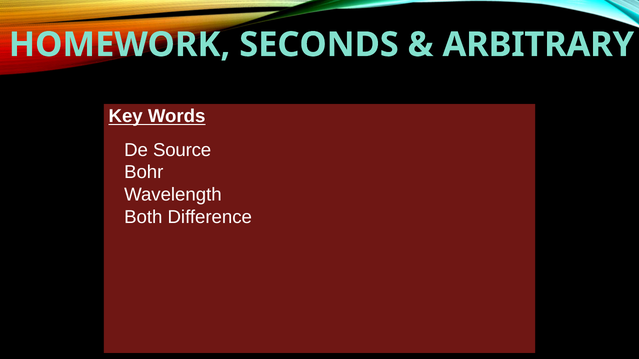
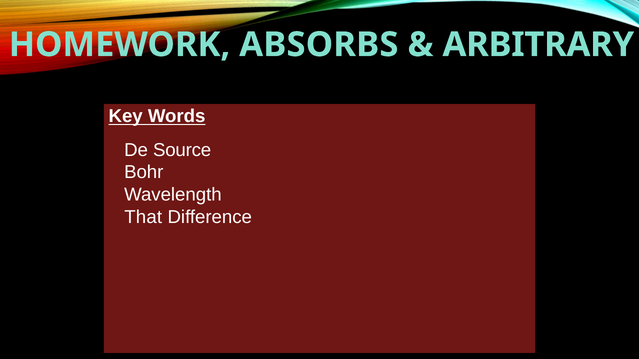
SECONDS: SECONDS -> ABSORBS (319, 45)
Both: Both -> That (143, 217)
